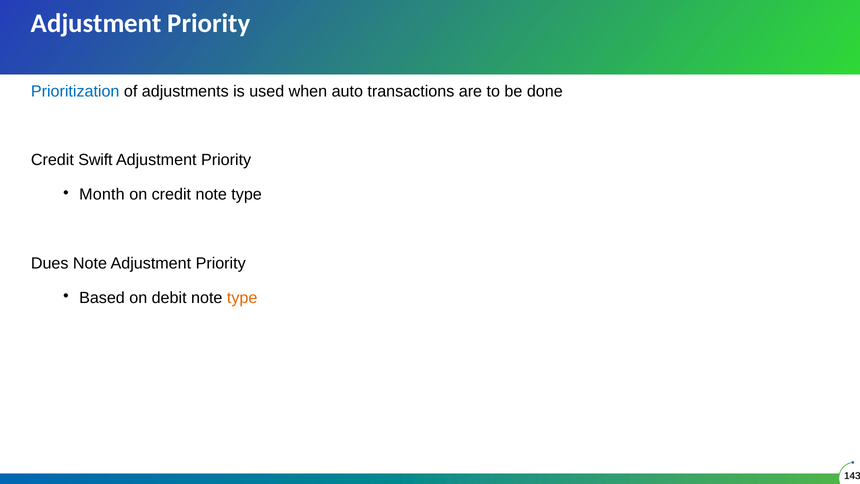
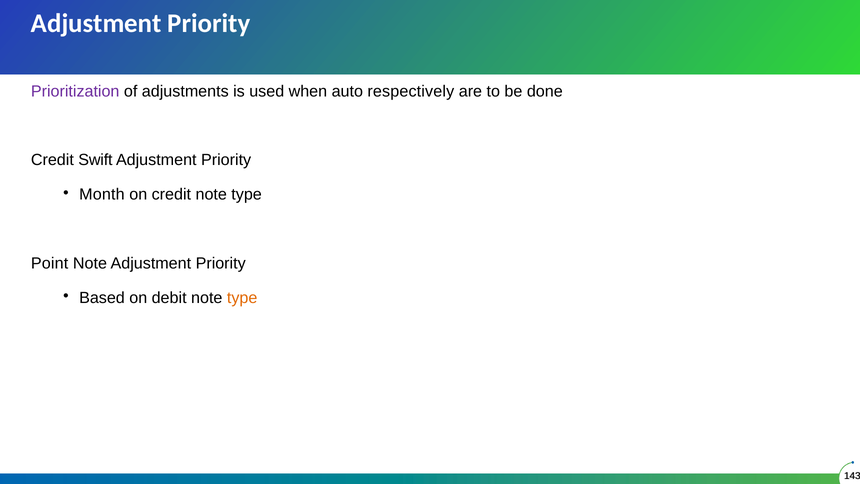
Prioritization colour: blue -> purple (75, 91)
transactions: transactions -> respectively (411, 91)
Dues: Dues -> Point (50, 263)
